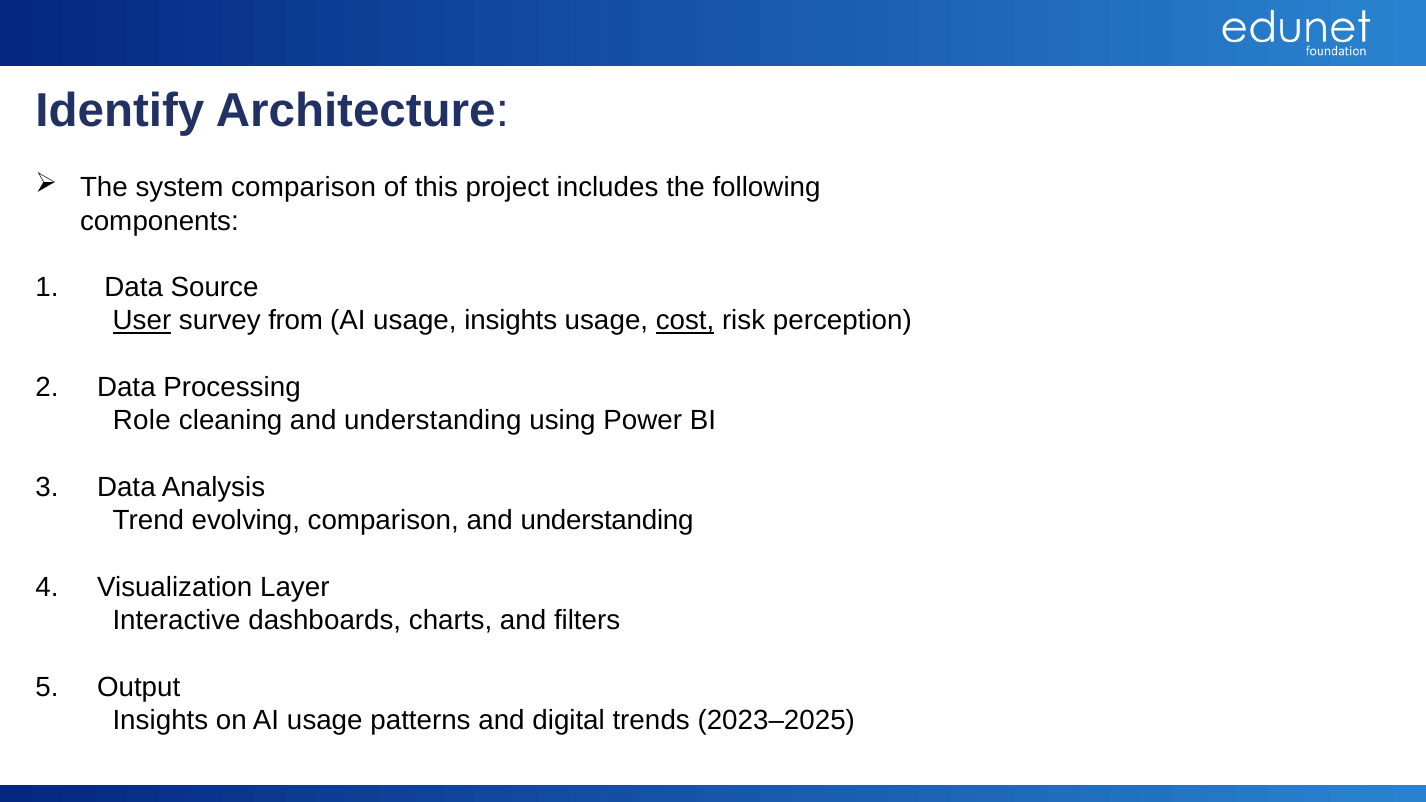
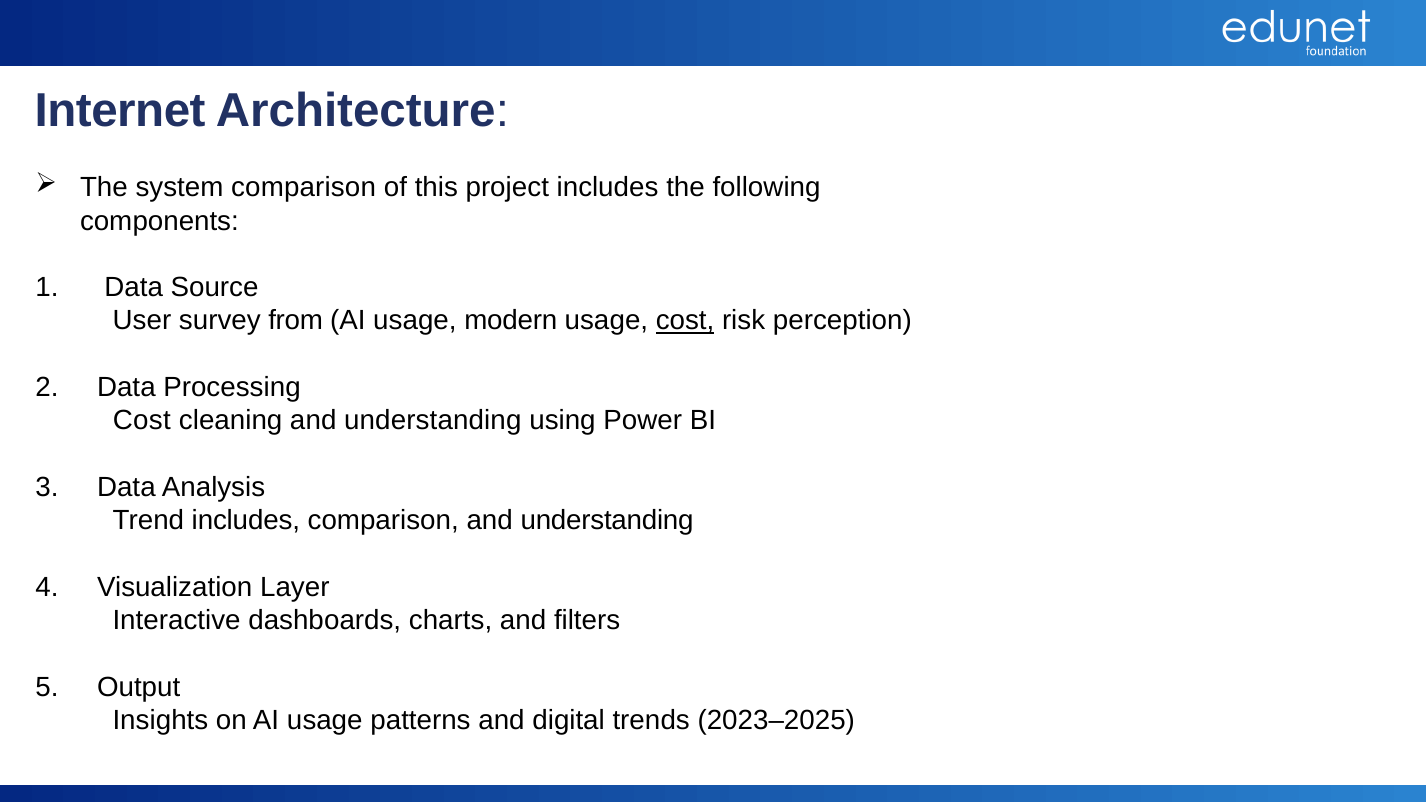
Identify: Identify -> Internet (120, 111)
User underline: present -> none (142, 321)
usage insights: insights -> modern (511, 321)
Role: Role -> Cost (142, 421)
Trend evolving: evolving -> includes (246, 521)
